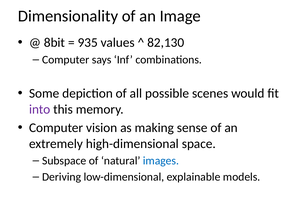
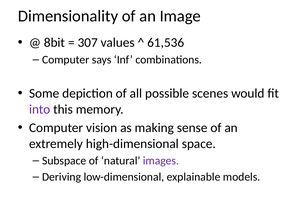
935: 935 -> 307 (88, 43)
82,130: 82,130 -> 61,536 (166, 43)
images colour: blue -> purple (161, 161)
